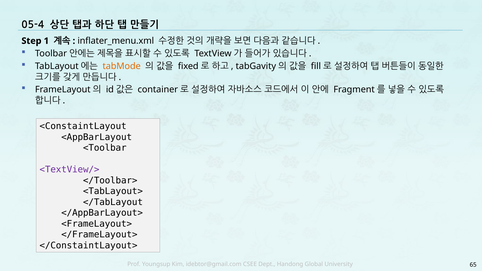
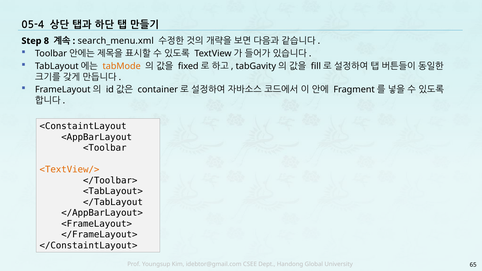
1: 1 -> 8 (46, 41)
inflater_menu.xml: inflater_menu.xml -> search_menu.xml (116, 41)
<TextView/> colour: purple -> orange (69, 170)
